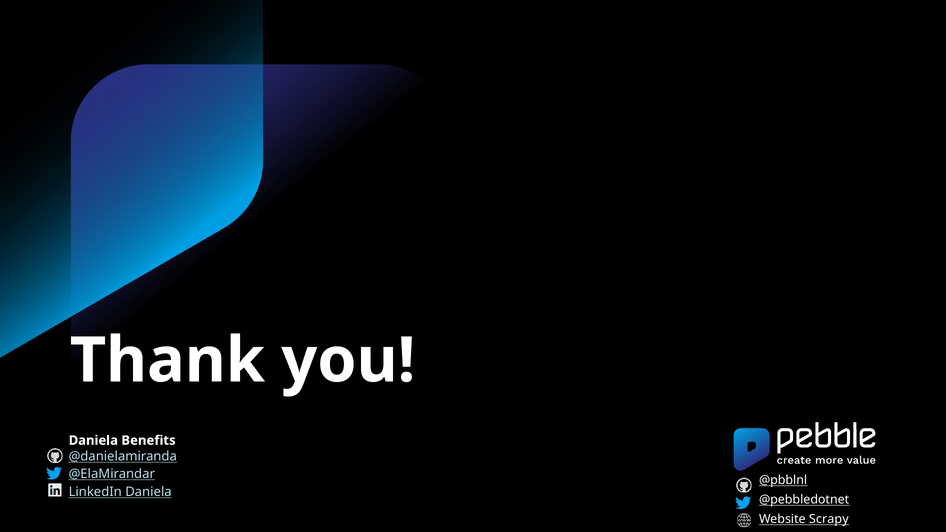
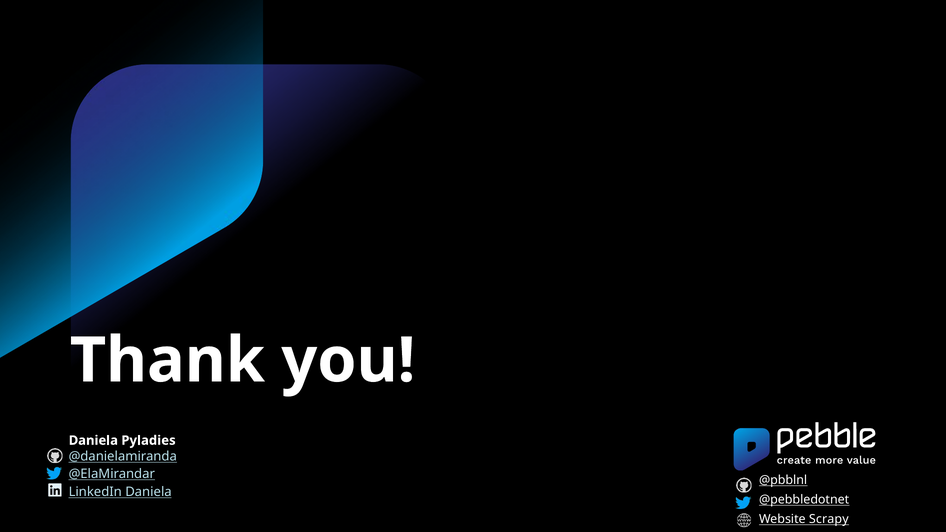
Benefits: Benefits -> Pyladies (148, 441)
